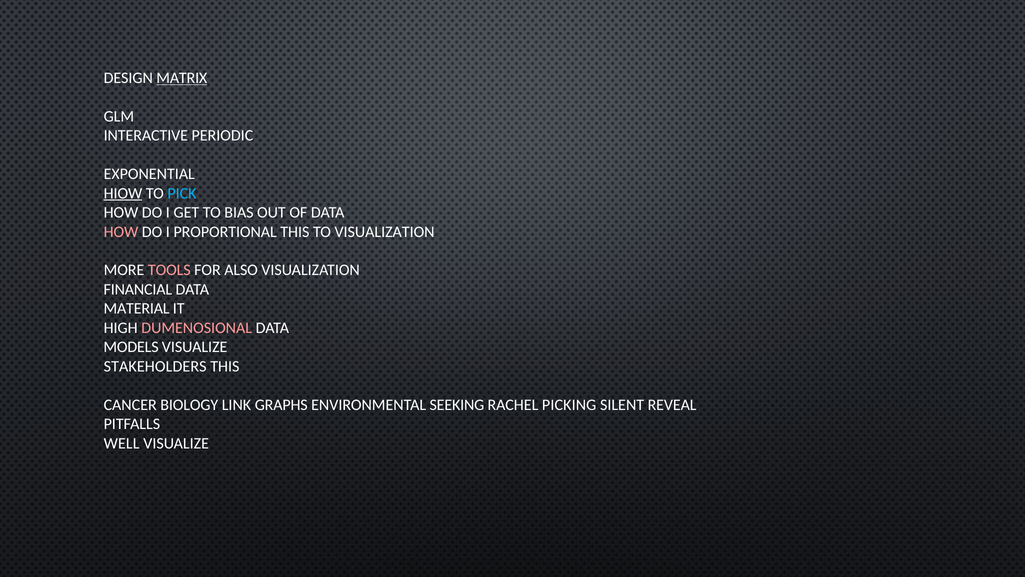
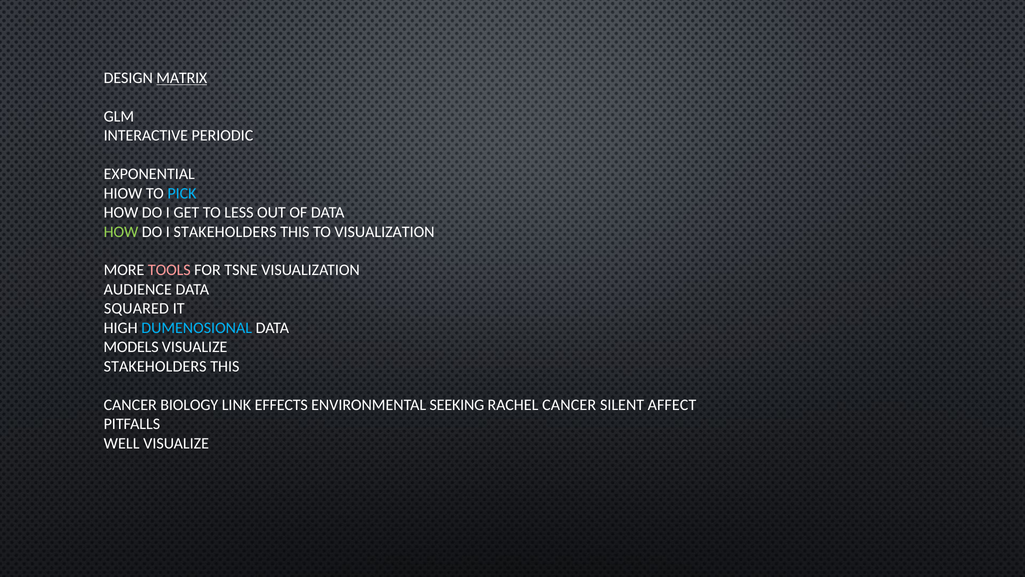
HIOW underline: present -> none (123, 193)
BIAS: BIAS -> LESS (239, 212)
HOW colour: pink -> light green (121, 232)
I PROPORTIONAL: PROPORTIONAL -> STAKEHOLDERS (225, 232)
ALSO: ALSO -> TSNE (241, 270)
FINANCIAL: FINANCIAL -> AUDIENCE (138, 289)
MATERIAL: MATERIAL -> SQUARED (136, 308)
DUMENOSIONAL colour: pink -> light blue (197, 328)
GRAPHS: GRAPHS -> EFFECTS (281, 405)
RACHEL PICKING: PICKING -> CANCER (569, 405)
REVEAL: REVEAL -> AFFECT (672, 405)
